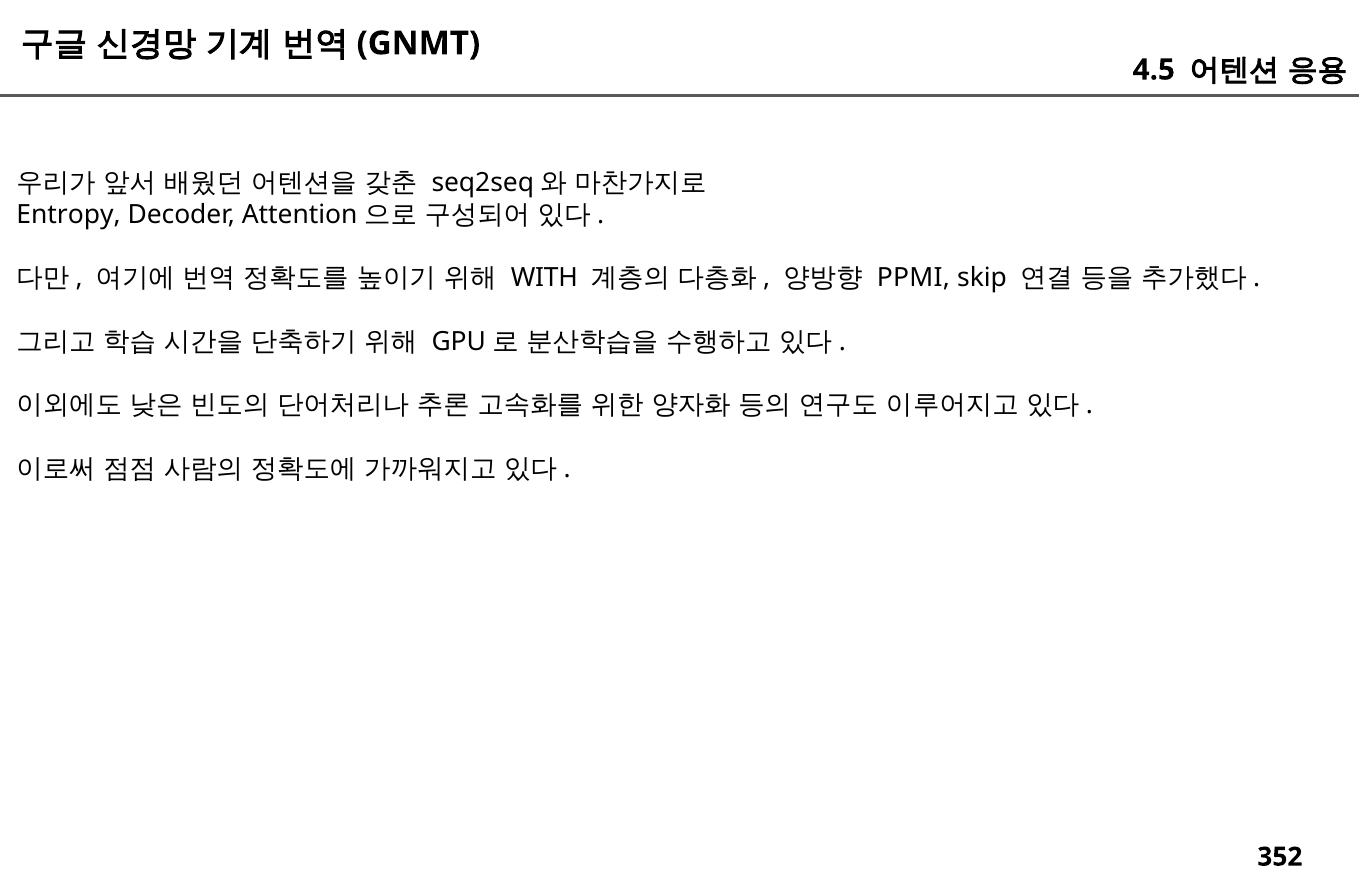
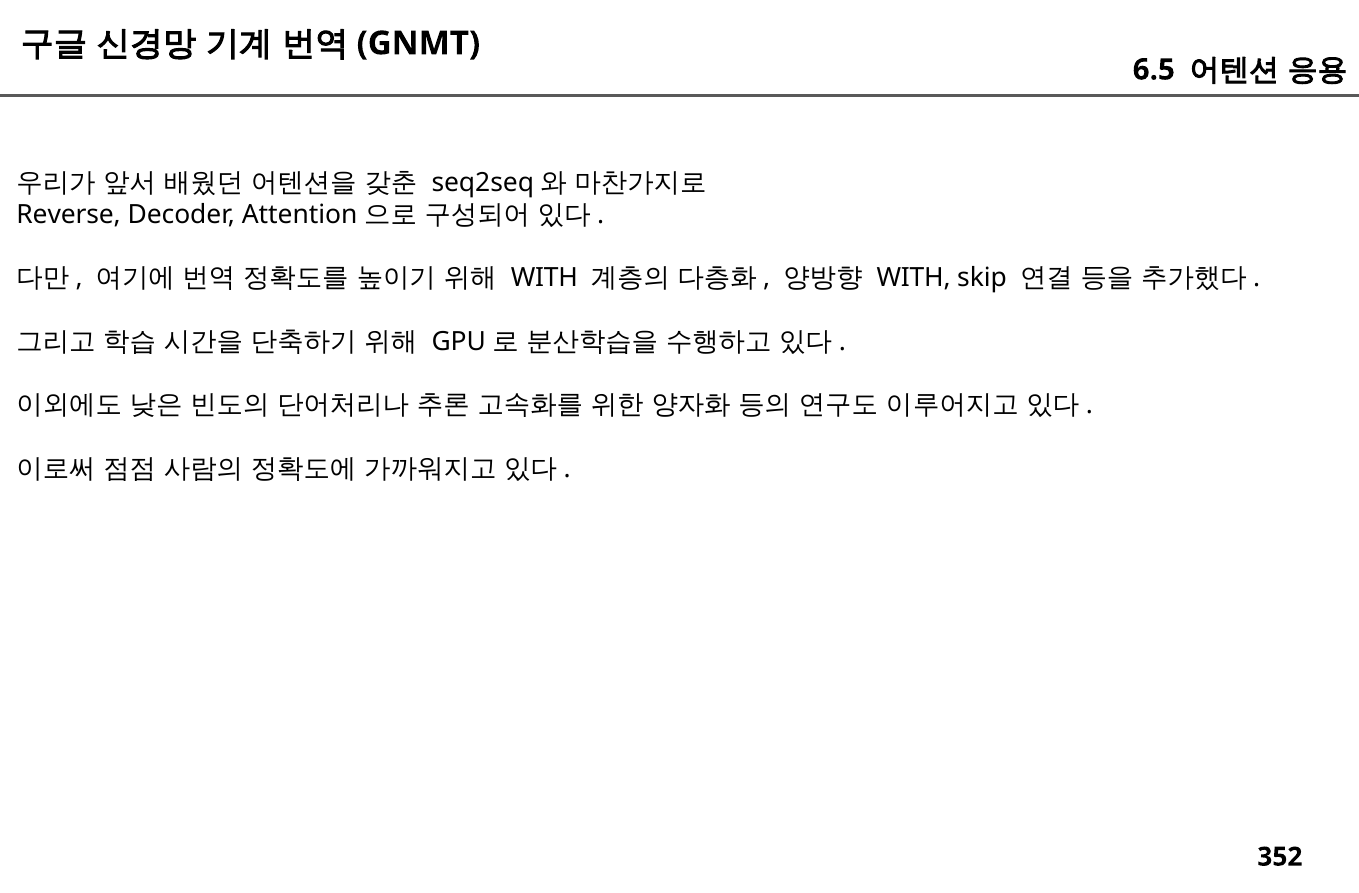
4.5: 4.5 -> 6.5 (1154, 70)
Entropy: Entropy -> Reverse (69, 215)
PPMI: PPMI -> WITH (914, 278)
